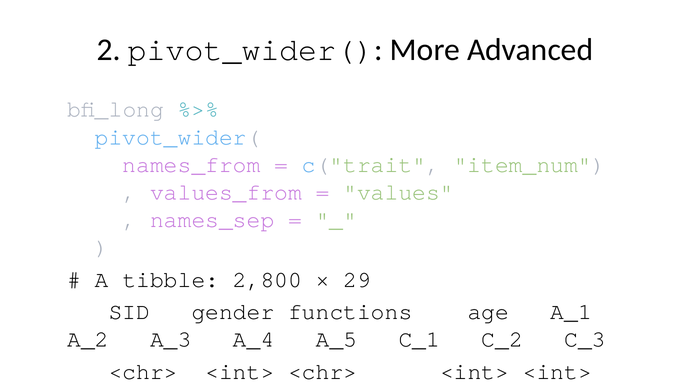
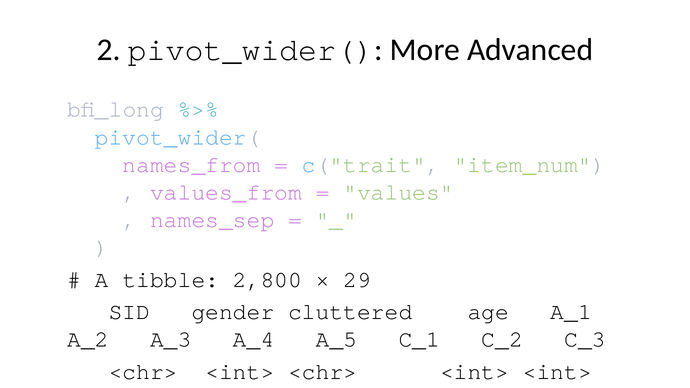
functions: functions -> cluttered (350, 312)
